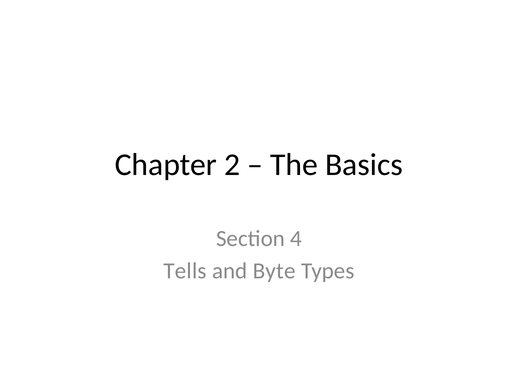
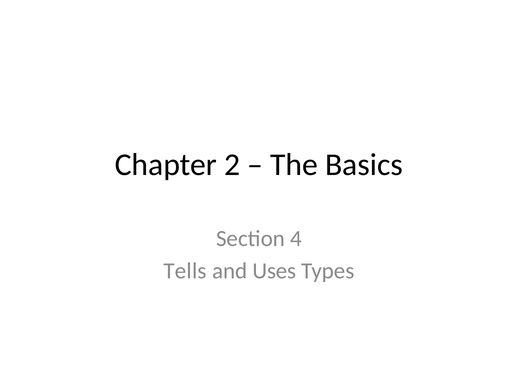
Byte: Byte -> Uses (274, 270)
